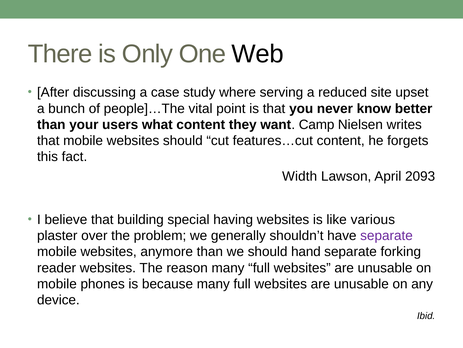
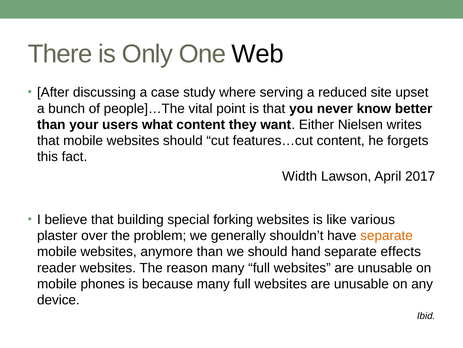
Camp: Camp -> Either (317, 124)
2093: 2093 -> 2017 (420, 176)
having: having -> forking (233, 219)
separate colour: purple -> orange (387, 235)
forking: forking -> effects (401, 251)
